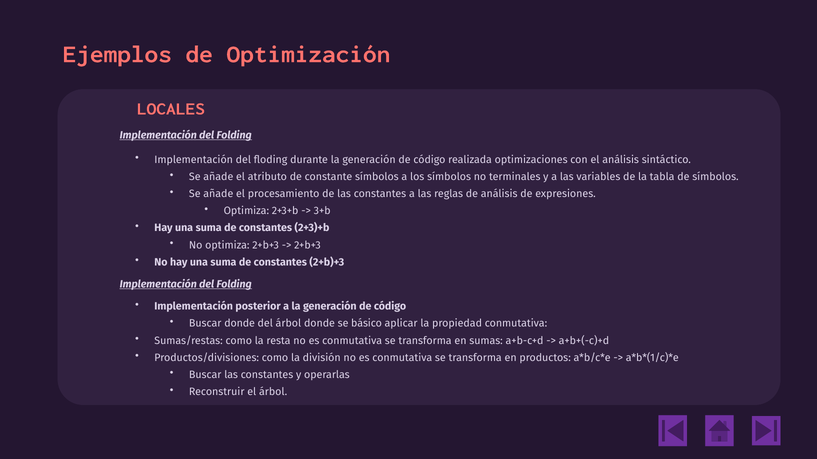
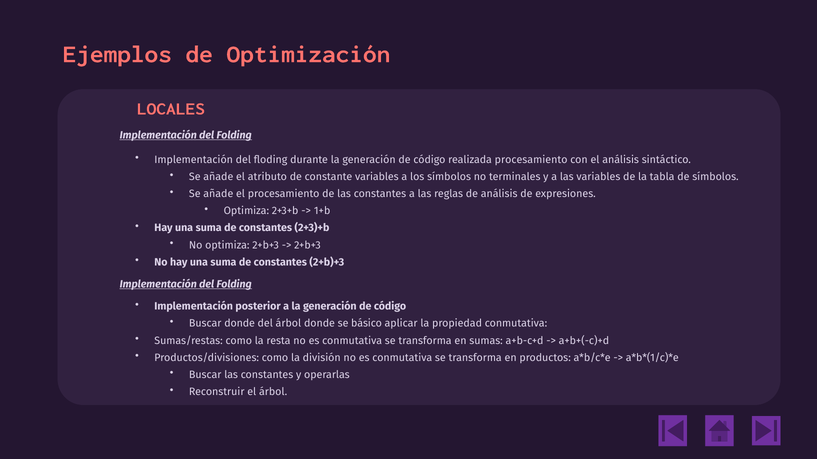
realizada optimizaciones: optimizaciones -> procesamiento (531, 160)
constante símbolos: símbolos -> variables (377, 177)
3+b: 3+b -> 1+b (322, 211)
